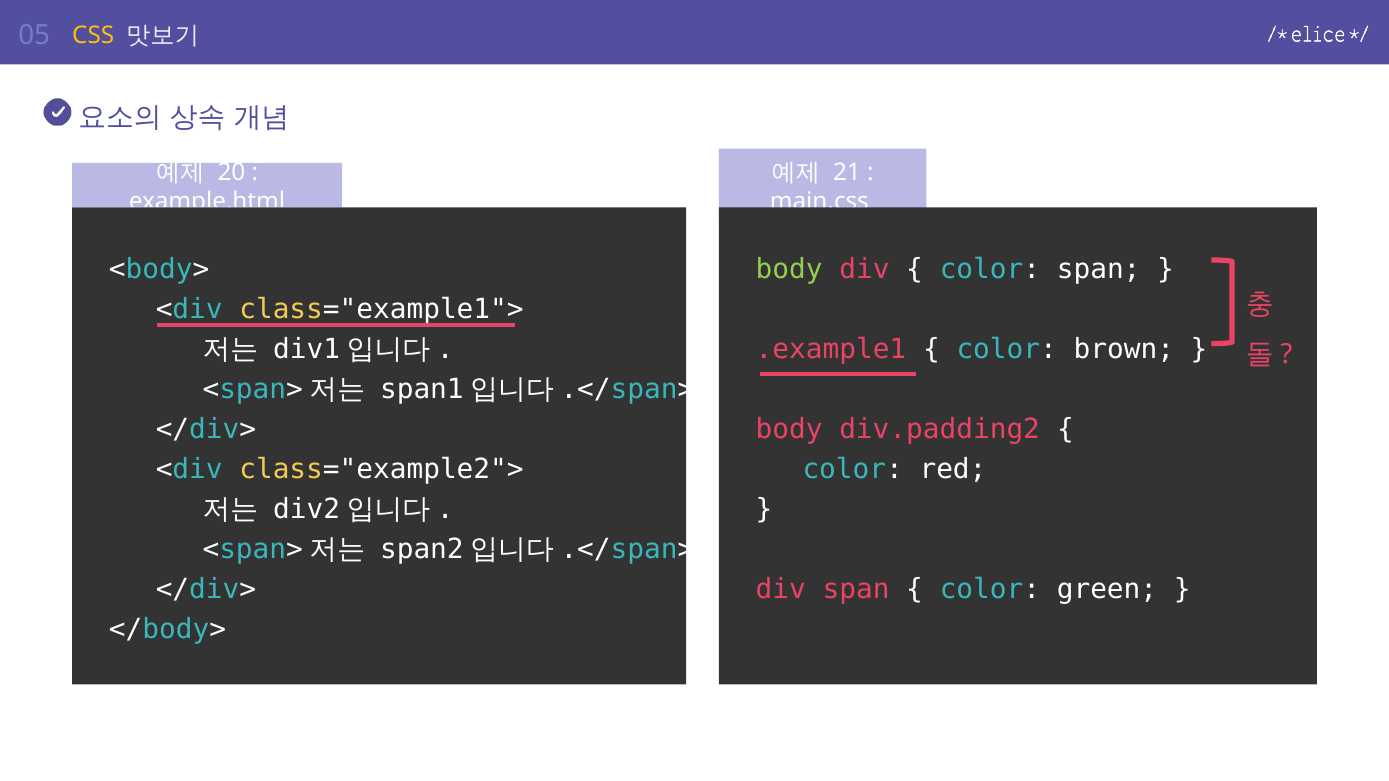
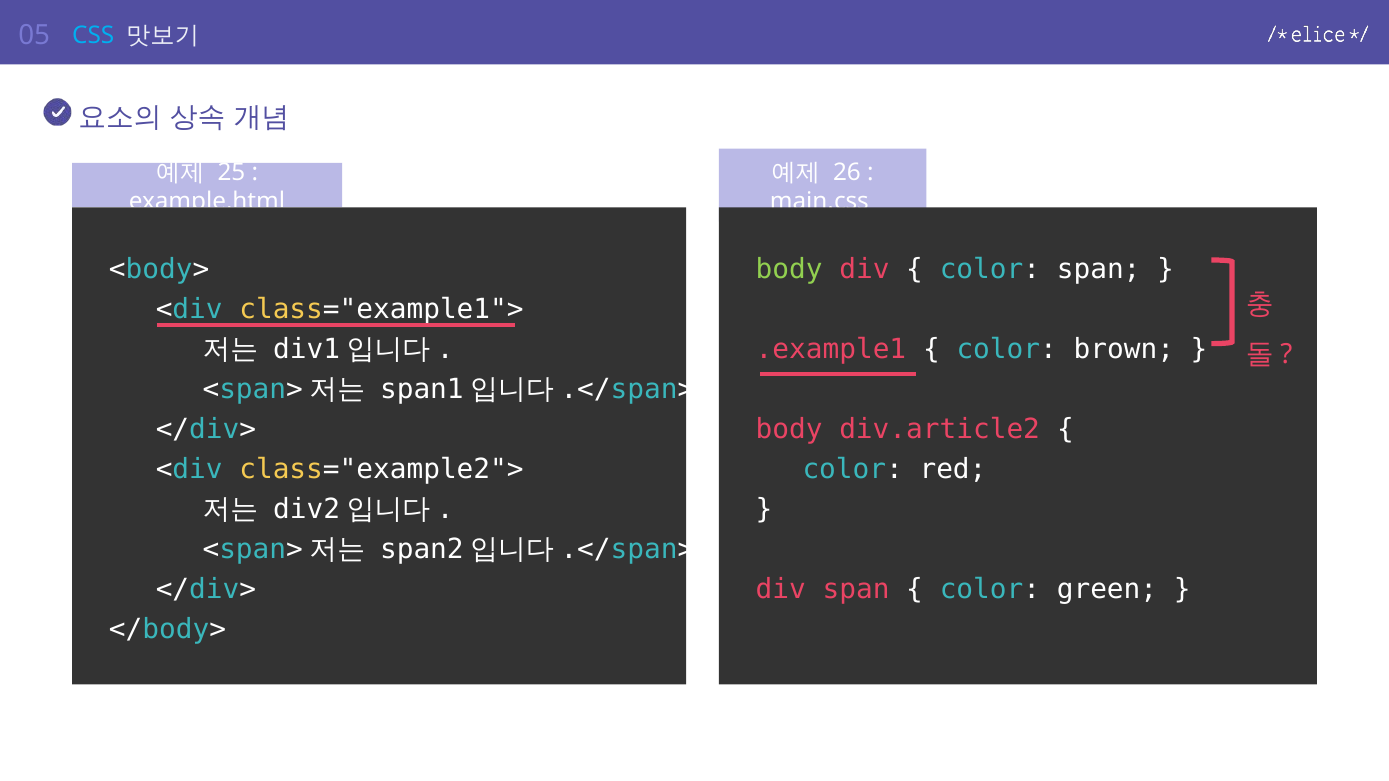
CSS colour: yellow -> light blue (93, 35)
20: 20 -> 25 (231, 172)
21: 21 -> 26 (847, 172)
div.padding2: div.padding2 -> div.article2 (940, 430)
